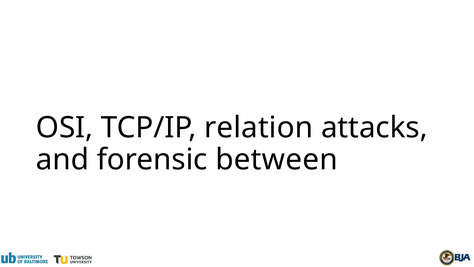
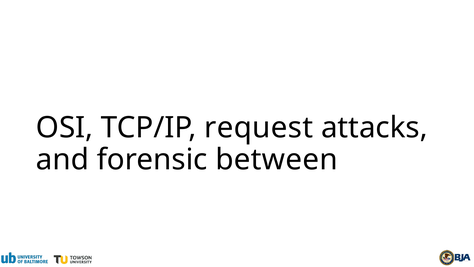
relation: relation -> request (259, 127)
